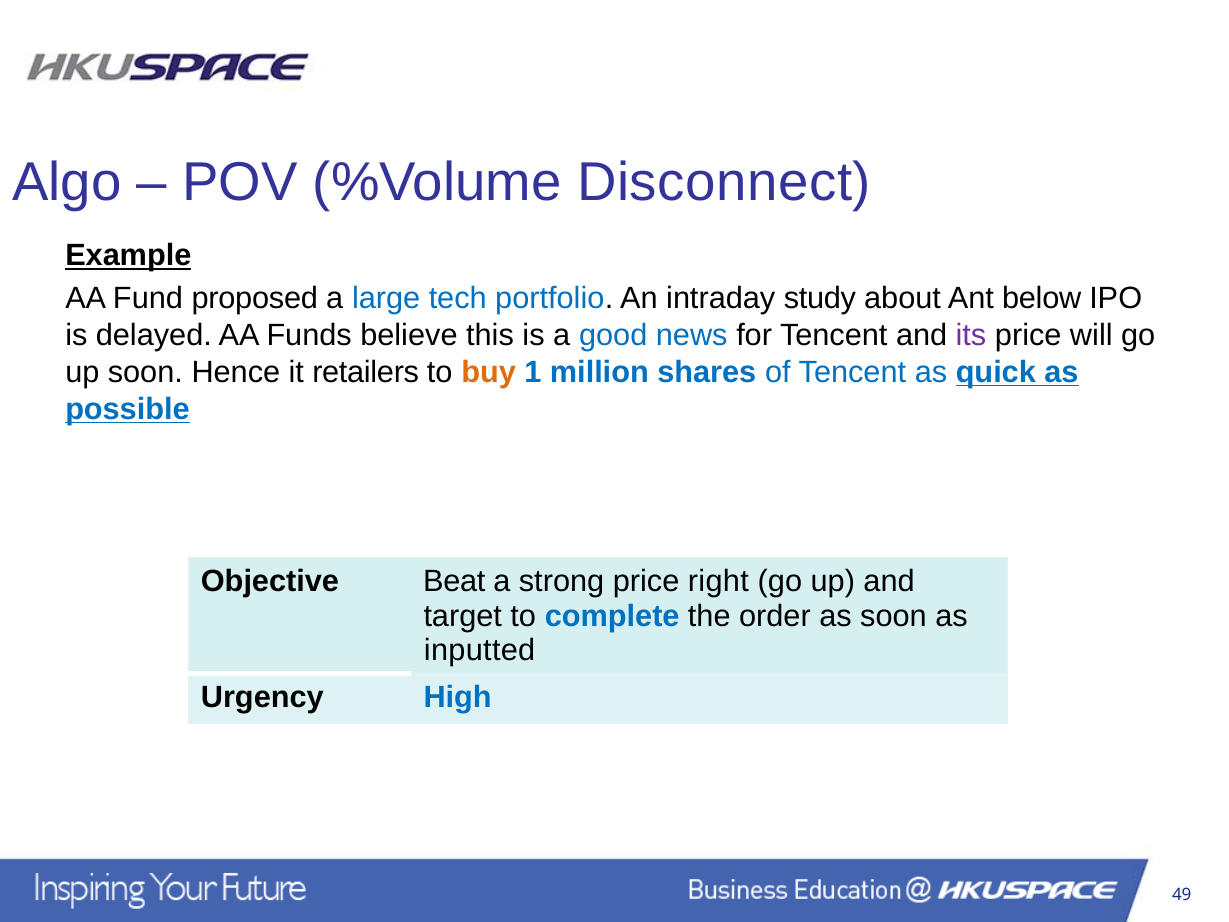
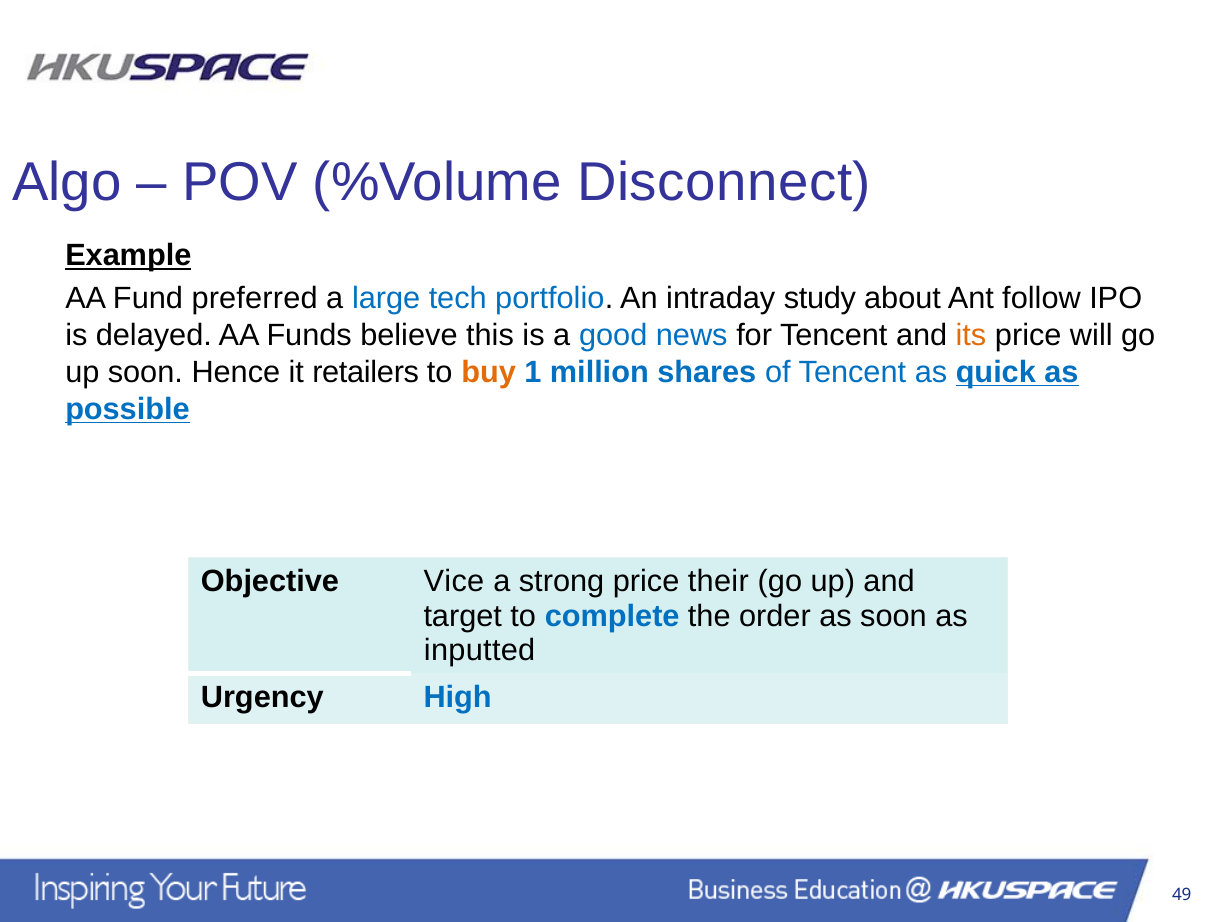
proposed: proposed -> preferred (255, 298)
below: below -> follow (1042, 298)
its colour: purple -> orange (971, 335)
Beat: Beat -> Vice (454, 582)
right: right -> their (718, 582)
